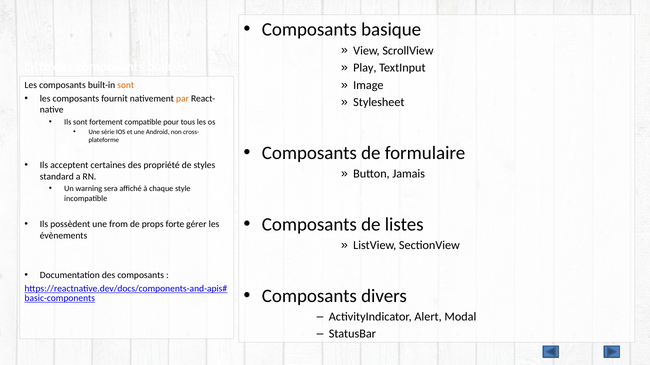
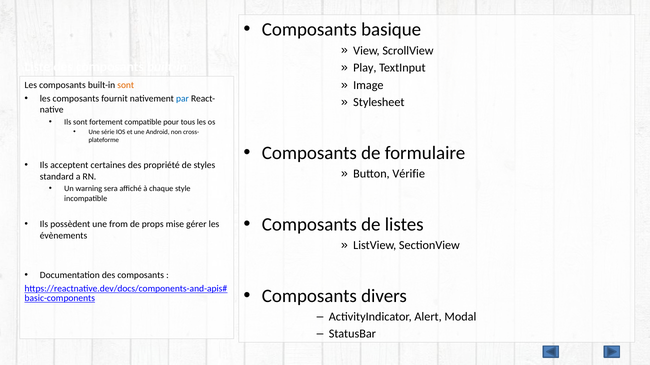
par colour: orange -> blue (182, 99)
Jamais: Jamais -> Vérifie (409, 174)
forte: forte -> mise (175, 225)
